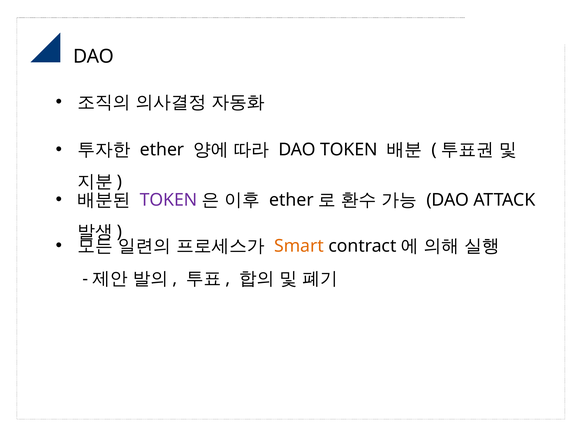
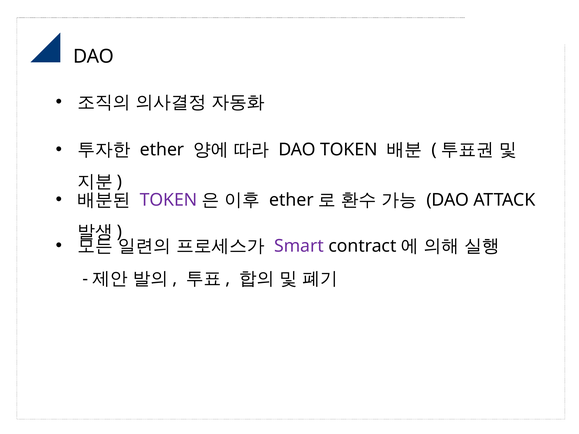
Smart colour: orange -> purple (299, 246)
